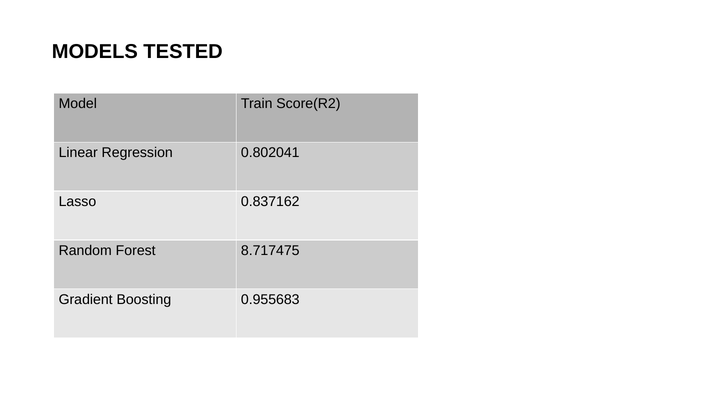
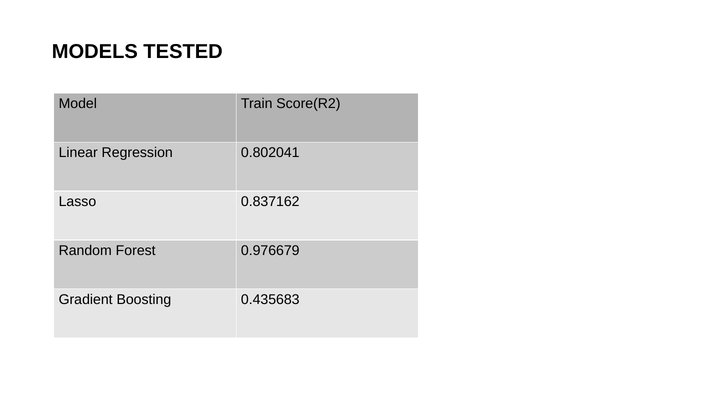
8.717475: 8.717475 -> 0.976679 (270, 250)
0.955683: 0.955683 -> 0.435683 (270, 299)
